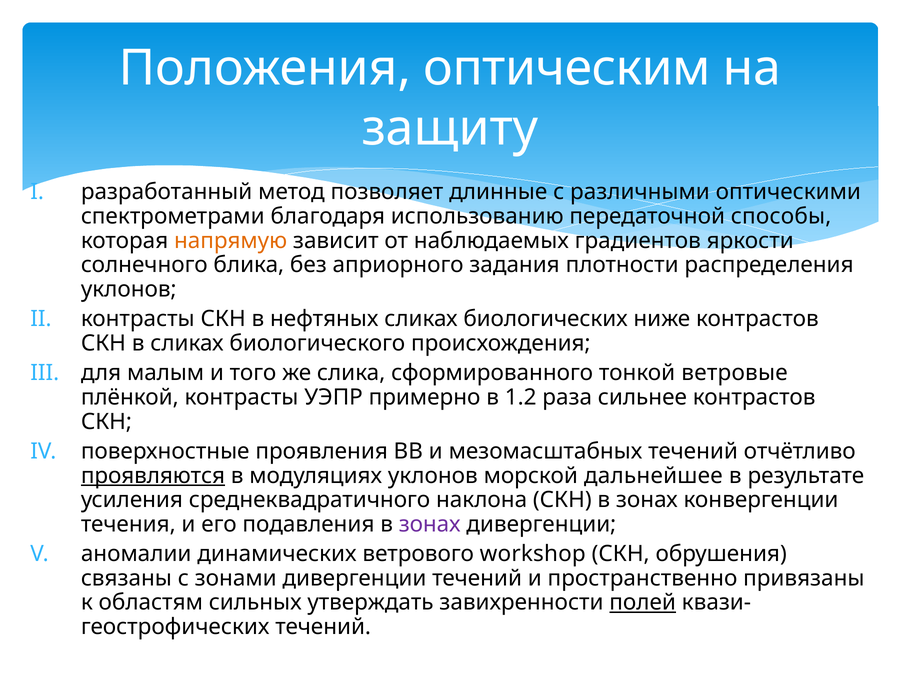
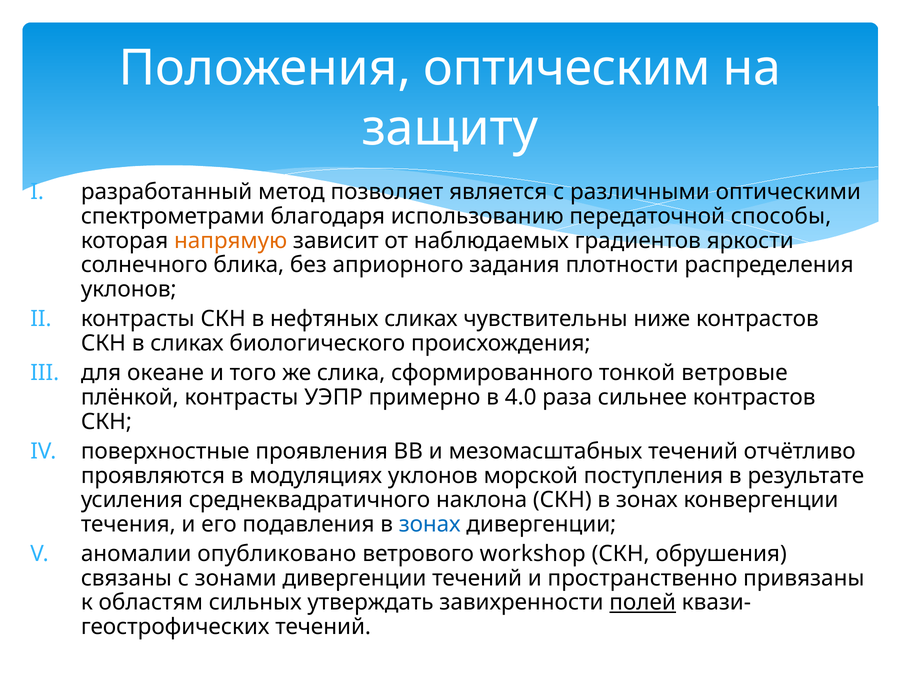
длинные: длинные -> является (498, 192)
биологических: биологических -> чувствительны (546, 319)
малым: малым -> океане (166, 373)
1.2: 1.2 -> 4.0 (521, 397)
проявляются underline: present -> none (153, 476)
дальнейшее: дальнейшее -> поступления (653, 476)
зонах colour: purple -> blue (430, 524)
динамических: динамических -> опубликовано (277, 554)
